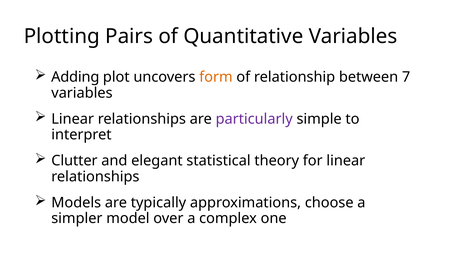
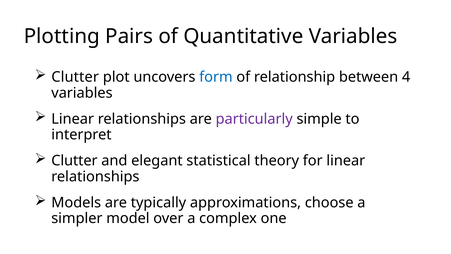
Adding: Adding -> Clutter (75, 77)
form colour: orange -> blue (216, 77)
7: 7 -> 4 (406, 77)
